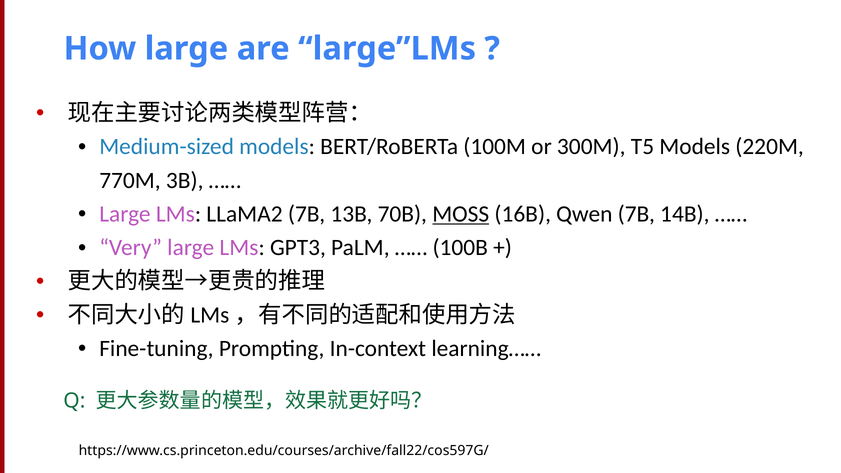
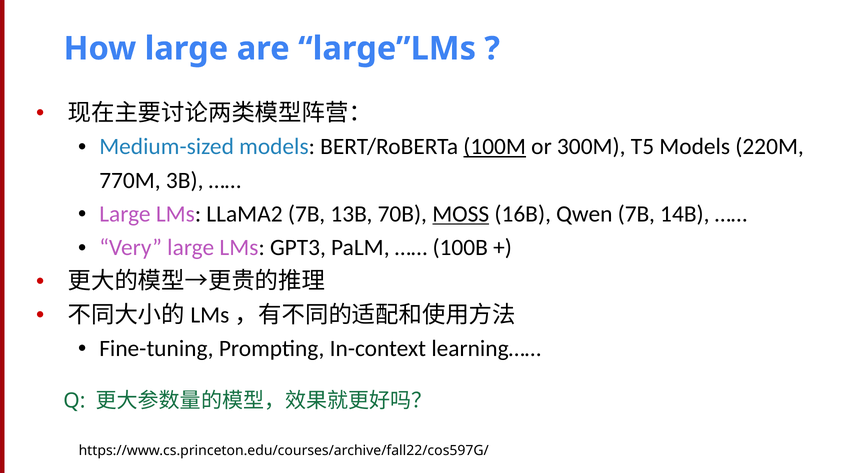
100M underline: none -> present (495, 147)
